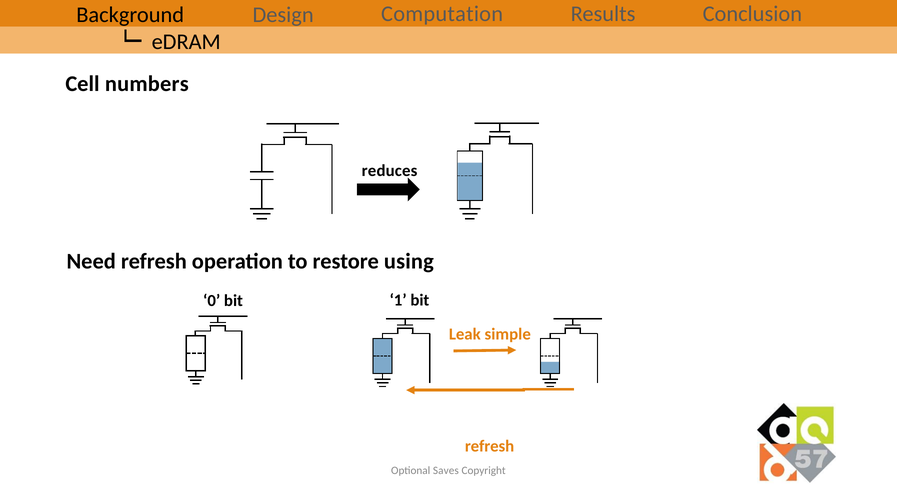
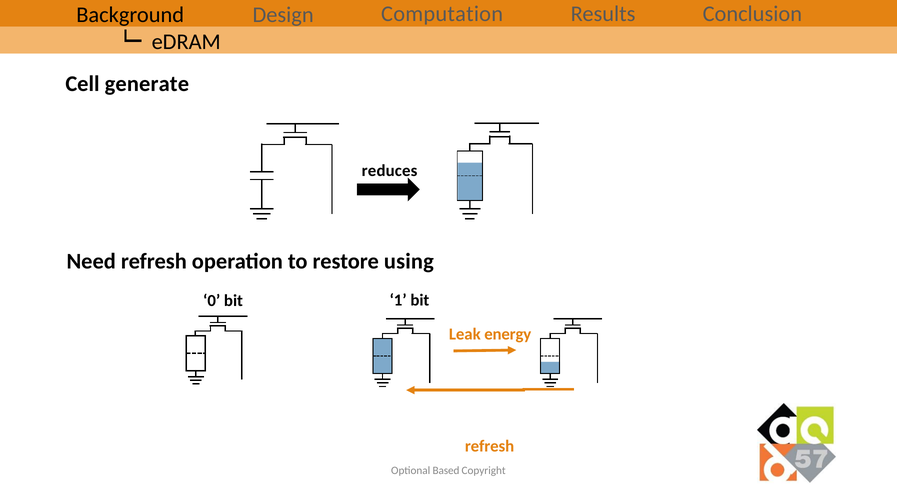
numbers: numbers -> generate (147, 84)
simple: simple -> energy (508, 335)
Saves: Saves -> Based (446, 471)
